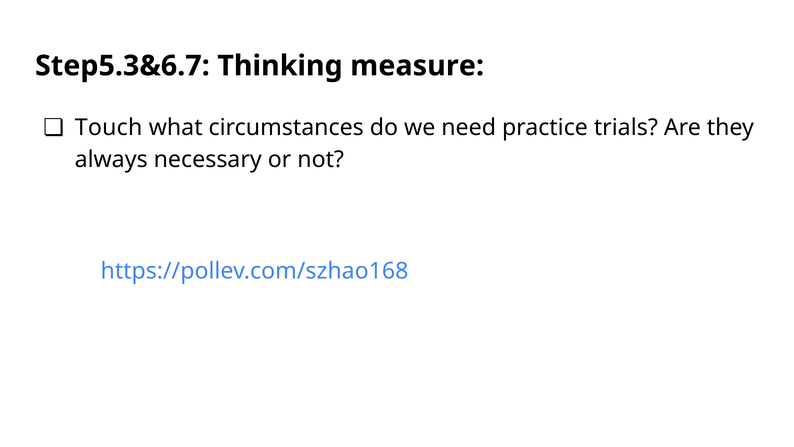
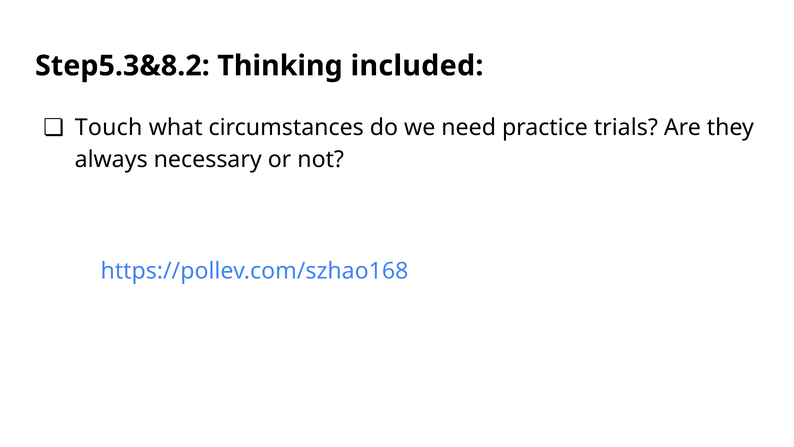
Step5.3&6.7: Step5.3&6.7 -> Step5.3&8.2 (122, 66)
measure: measure -> included (417, 66)
